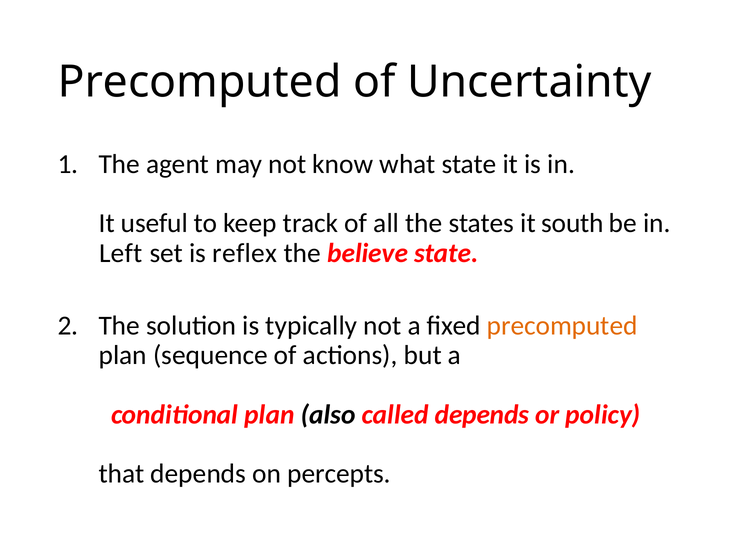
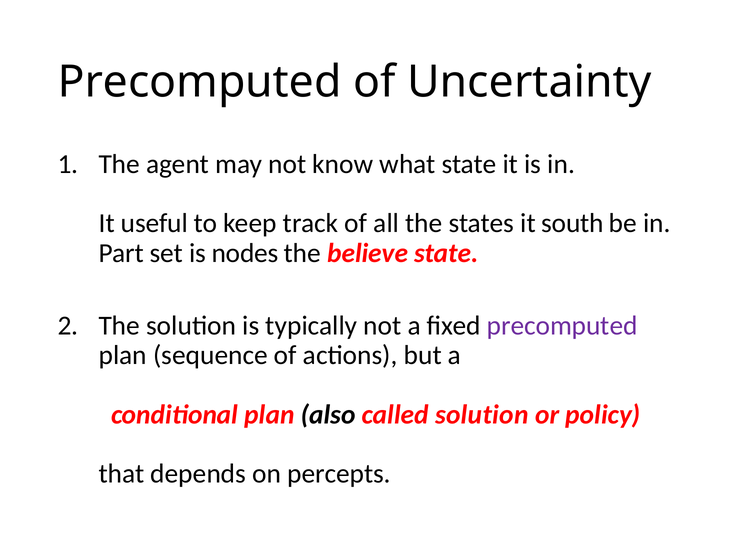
Left: Left -> Part (121, 253)
reflex: reflex -> nodes (245, 253)
precomputed colour: orange -> purple (562, 326)
called depends: depends -> solution (482, 415)
